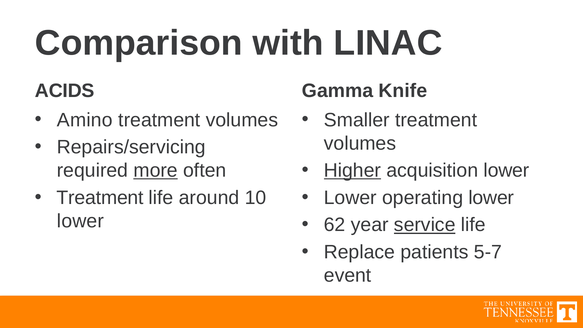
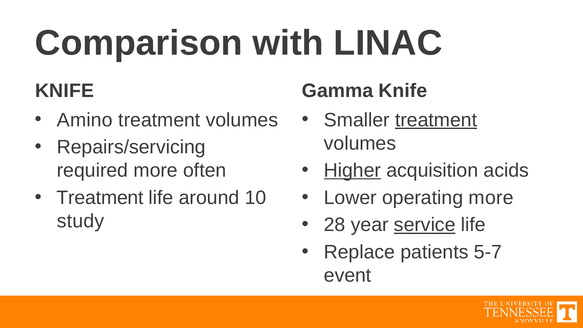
ACIDS: ACIDS -> KNIFE (65, 91)
treatment underline: none -> present (436, 120)
acquisition lower: lower -> acids (506, 170)
more underline: present -> none (156, 170)
operating lower: lower -> more (491, 198)
lower: lower -> study (81, 221)
62: 62 -> 28 (335, 225)
